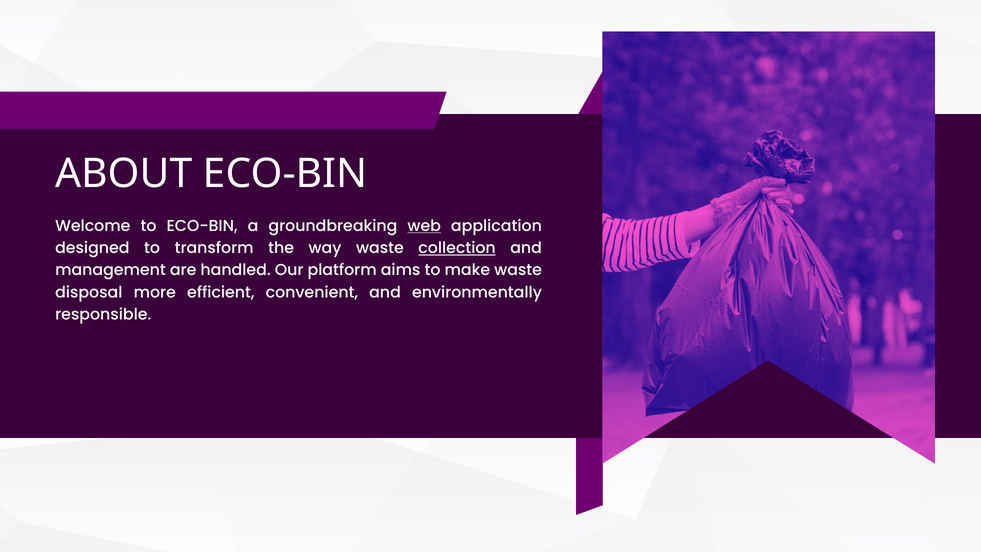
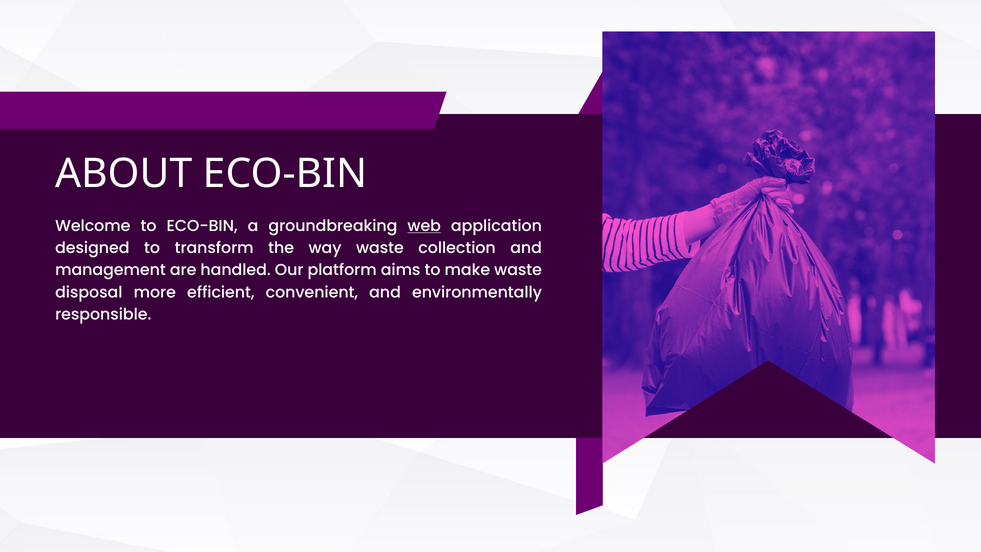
collection underline: present -> none (457, 248)
